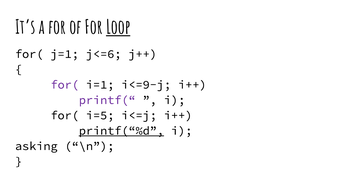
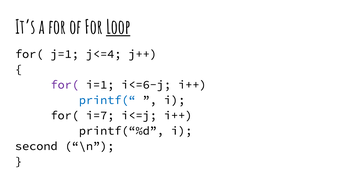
j<=6: j<=6 -> j<=4 (104, 54)
i<=9-j: i<=9-j -> i<=6-j (146, 85)
printf(“ colour: purple -> blue (107, 100)
i=5: i=5 -> i=7 (100, 115)
printf(“%d underline: present -> none (121, 131)
asking: asking -> second (36, 146)
